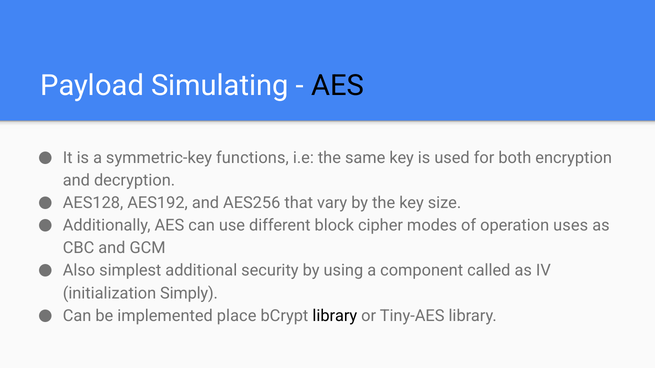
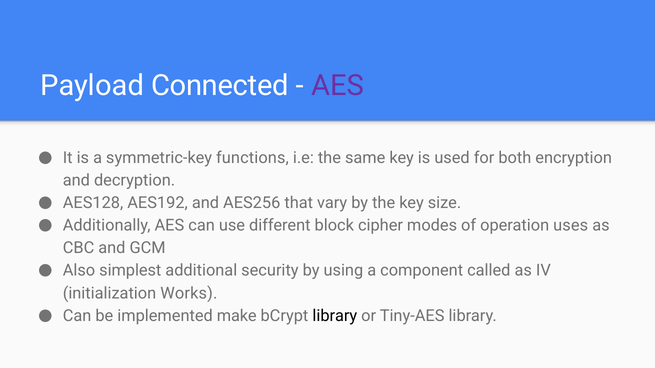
Simulating: Simulating -> Connected (220, 86)
AES colour: black -> purple (337, 86)
Simply: Simply -> Works (189, 293)
place: place -> make (237, 316)
